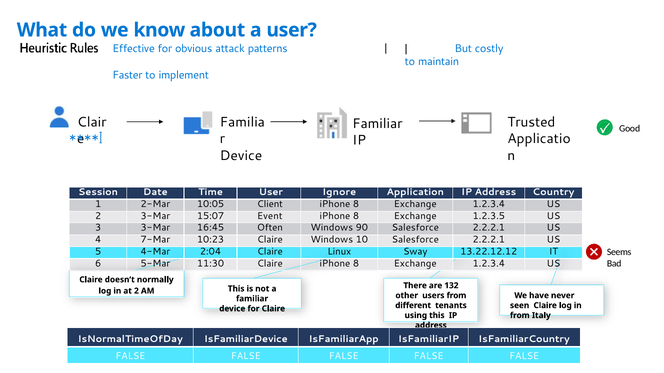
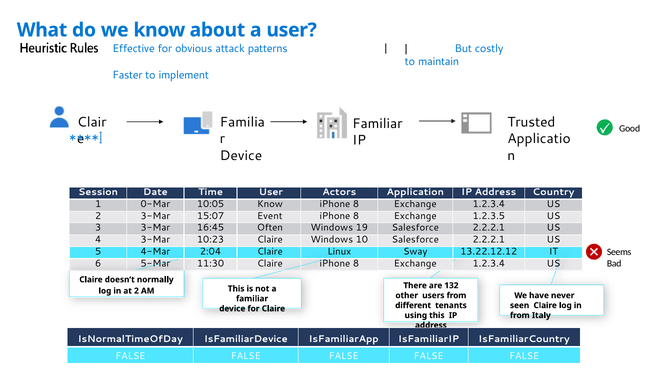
Ignore: Ignore -> Actors (339, 192)
2-Mar: 2-Mar -> 0-Mar (155, 204)
10:05 Client: Client -> Know (270, 204)
90: 90 -> 19 (362, 228)
4 7-Mar: 7-Mar -> 3-Mar (155, 240)
